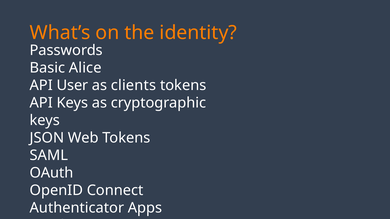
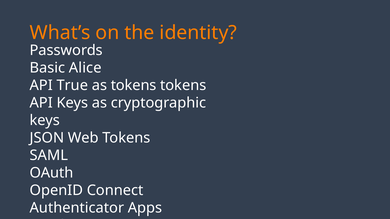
User: User -> True (72, 85)
as clients: clients -> tokens (134, 85)
